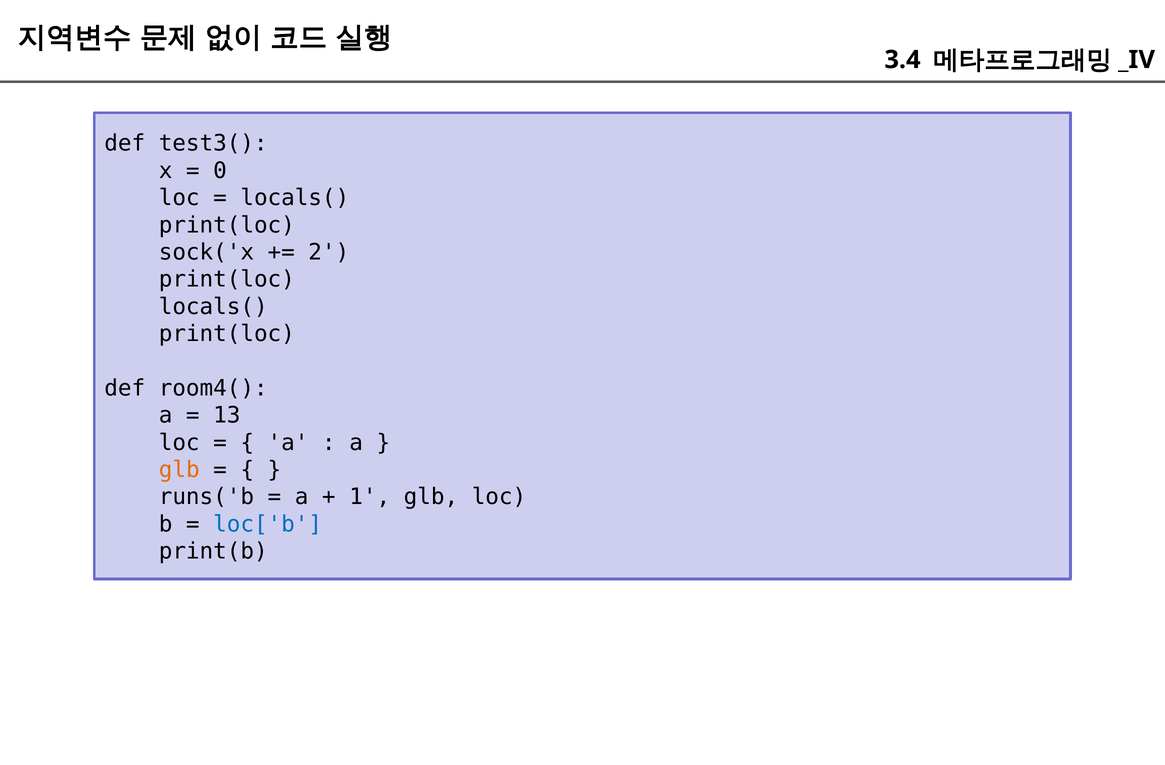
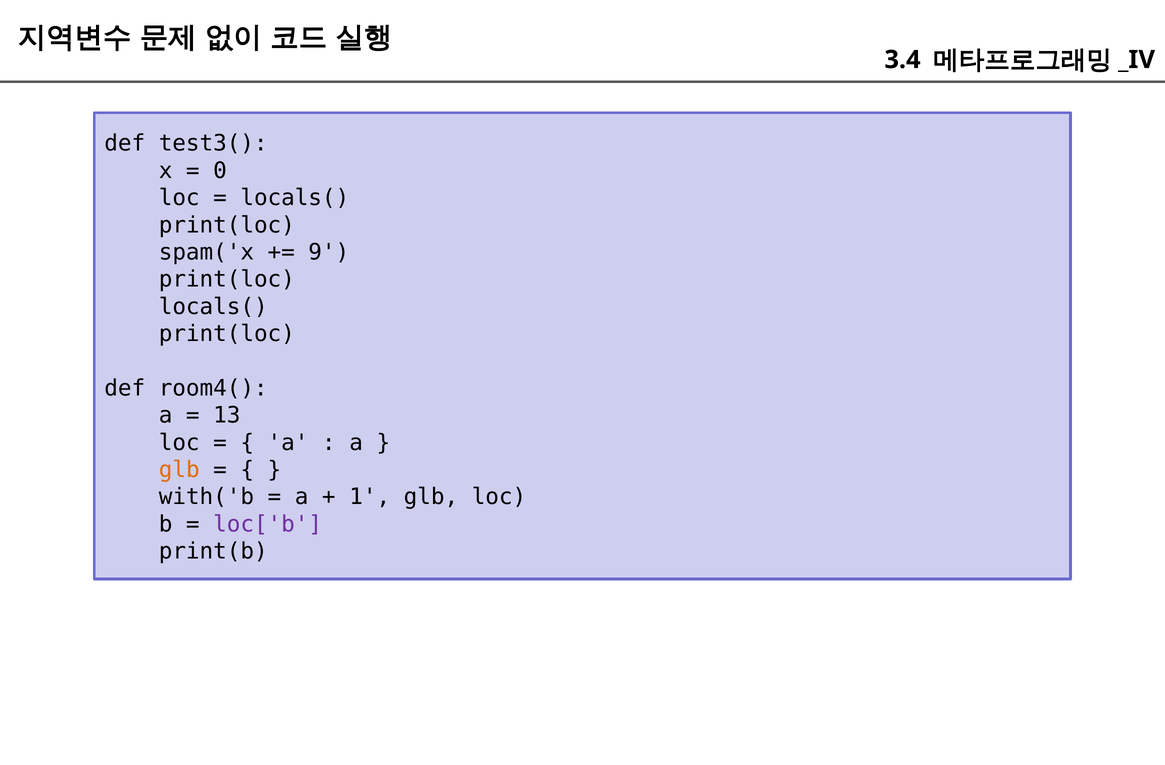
sock('x: sock('x -> spam('x (206, 252)
2: 2 -> 9 (329, 252)
runs('b: runs('b -> with('b (206, 497)
loc['b colour: blue -> purple (268, 524)
